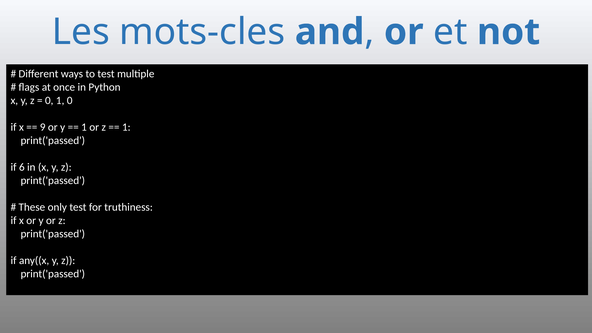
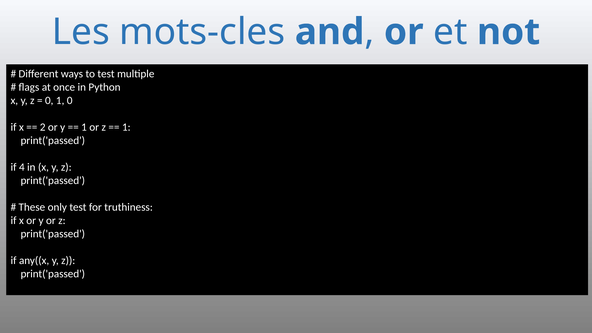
9: 9 -> 2 (43, 127)
6: 6 -> 4 (22, 167)
